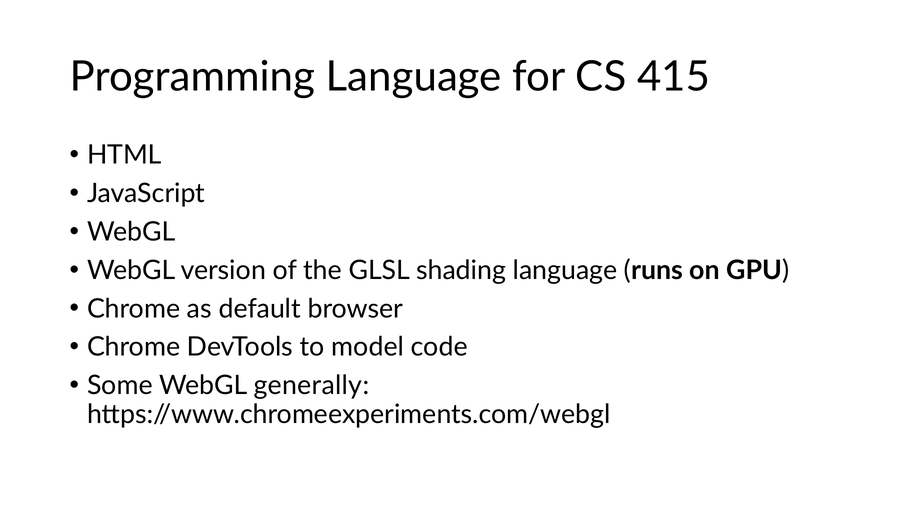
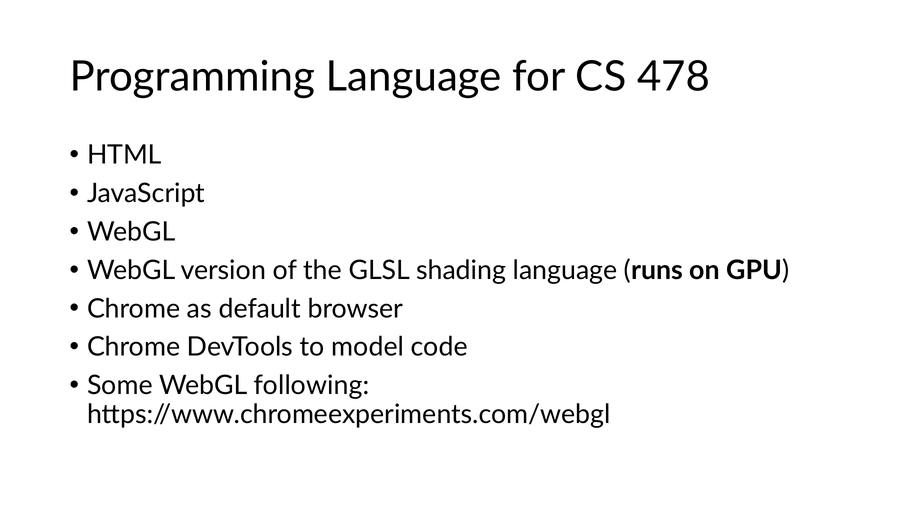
415: 415 -> 478 (674, 77)
generally: generally -> following (311, 385)
